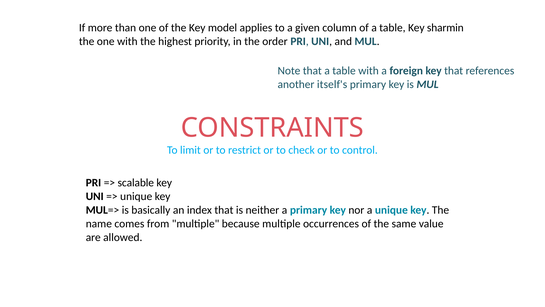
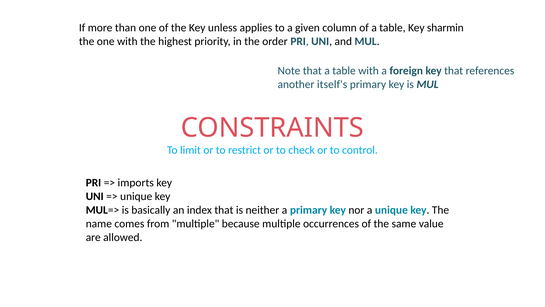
model: model -> unless (223, 28)
scalable: scalable -> imports (136, 183)
